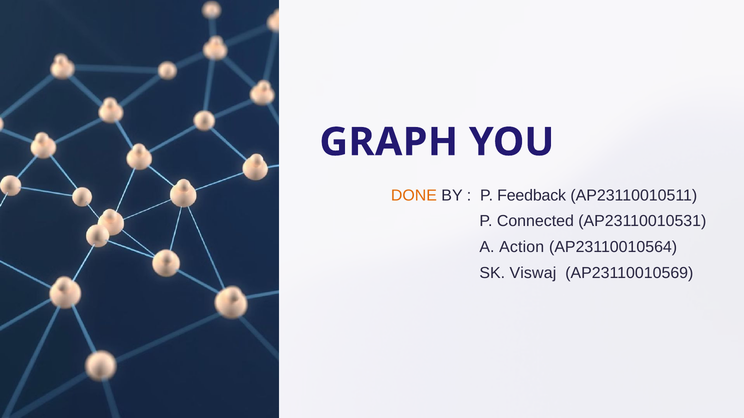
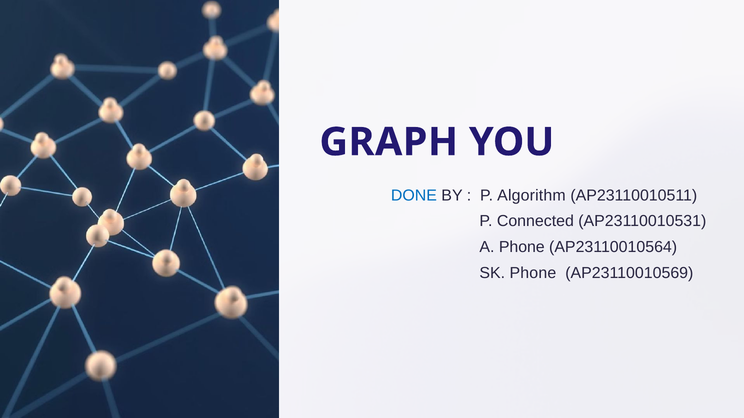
DONE colour: orange -> blue (414, 195)
Feedback: Feedback -> Algorithm (531, 195)
A Action: Action -> Phone (522, 247)
SK Viswaj: Viswaj -> Phone (533, 273)
